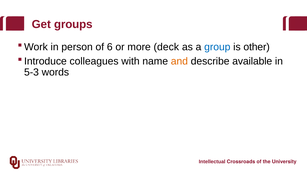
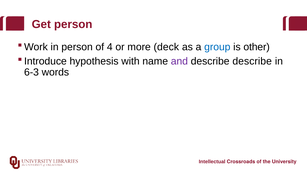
Get groups: groups -> person (73, 24)
6: 6 -> 4 (110, 47)
colleagues: colleagues -> hypothesis (94, 61)
and colour: orange -> purple (179, 61)
describe available: available -> describe (252, 61)
5-3: 5-3 -> 6-3 (31, 72)
